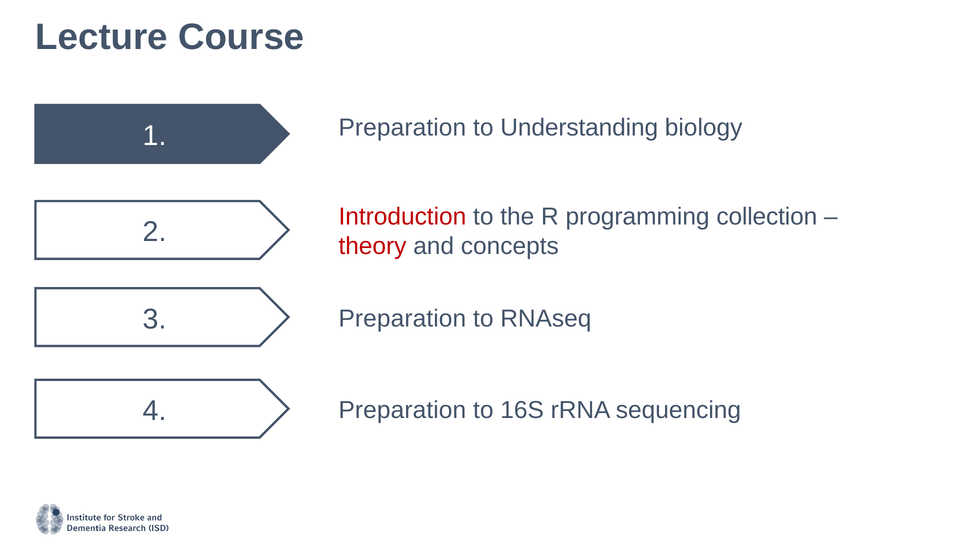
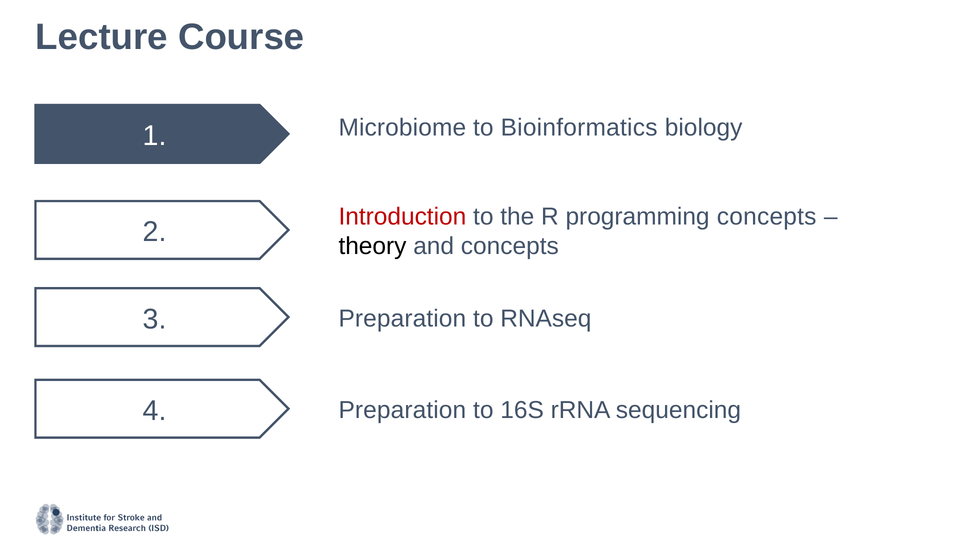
Preparation: Preparation -> Microbiome (402, 128)
Understanding: Understanding -> Bioinformatics (579, 128)
programming collection: collection -> concepts (767, 216)
theory colour: red -> black (372, 246)
